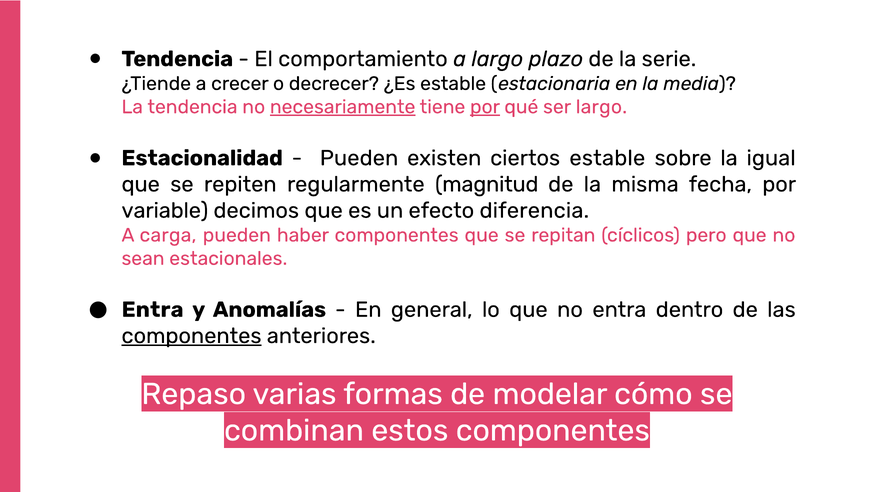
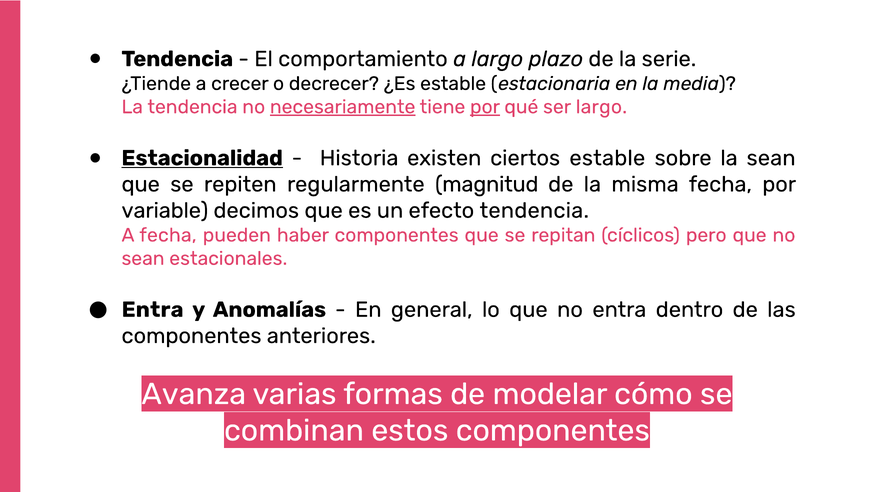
Estacionalidad underline: none -> present (202, 158)
Pueden: Pueden -> Historia (359, 158)
la igual: igual -> sean (771, 158)
efecto diferencia: diferencia -> tendencia (534, 210)
A carga: carga -> fecha (168, 235)
componentes underline: present -> none (192, 336)
Repaso: Repaso -> Avanza (194, 394)
